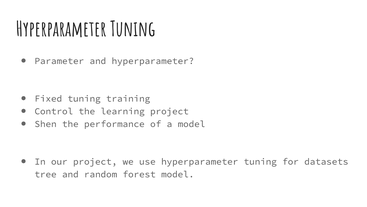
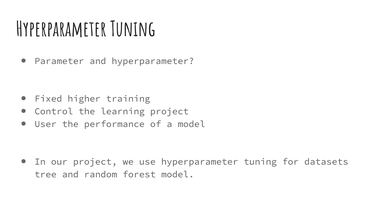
Fixed tuning: tuning -> higher (84, 98)
Shen: Shen -> User (46, 124)
